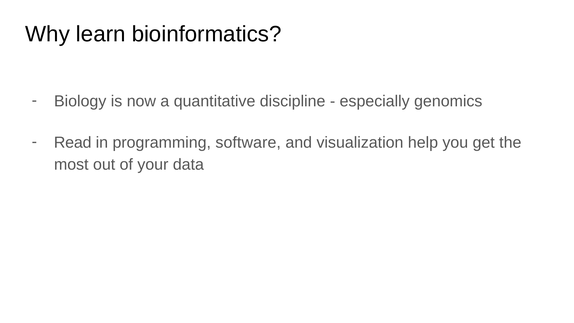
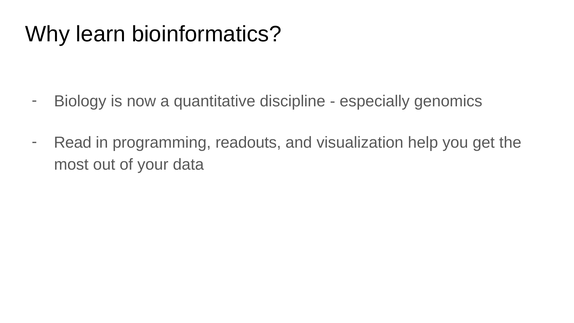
software: software -> readouts (248, 142)
